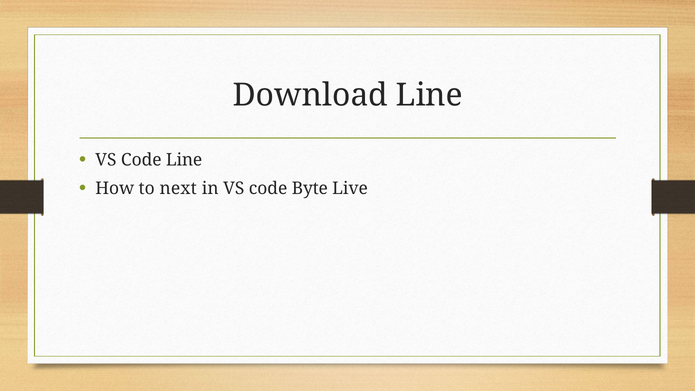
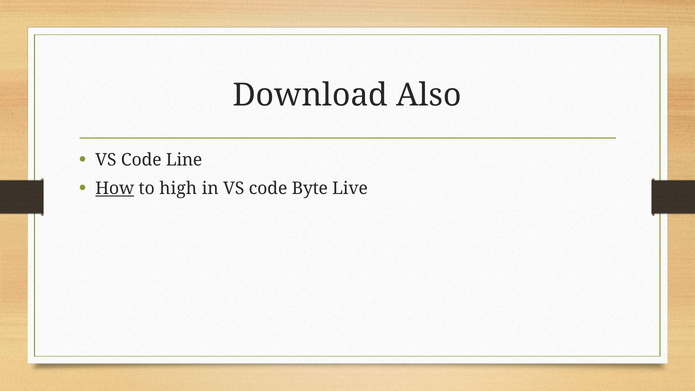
Download Line: Line -> Also (429, 95)
How underline: none -> present (115, 189)
next: next -> high (178, 189)
